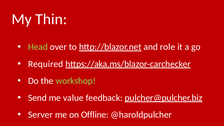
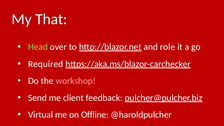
Thin: Thin -> That (51, 19)
workshop colour: light green -> pink (76, 81)
value: value -> client (73, 98)
Server: Server -> Virtual (41, 115)
